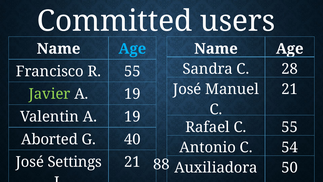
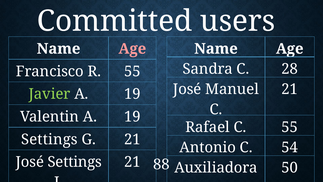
Age colour: light blue -> pink (132, 49)
Aborted: Aborted -> Settings (49, 139)
G 40: 40 -> 21 (132, 139)
